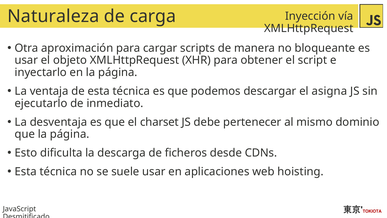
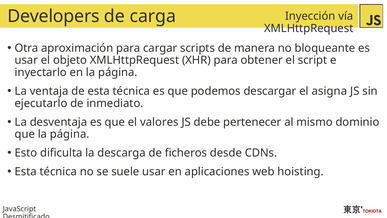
Naturaleza: Naturaleza -> Developers (53, 16)
charset: charset -> valores (159, 122)
